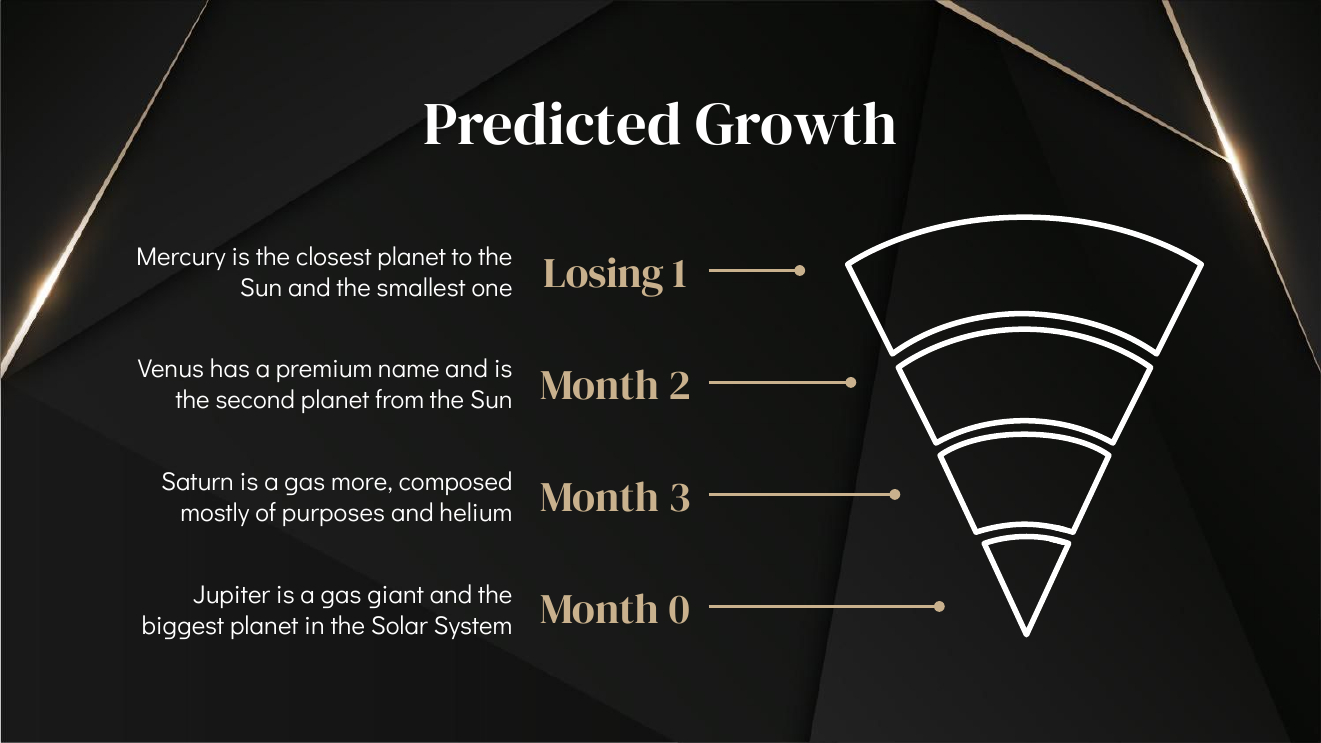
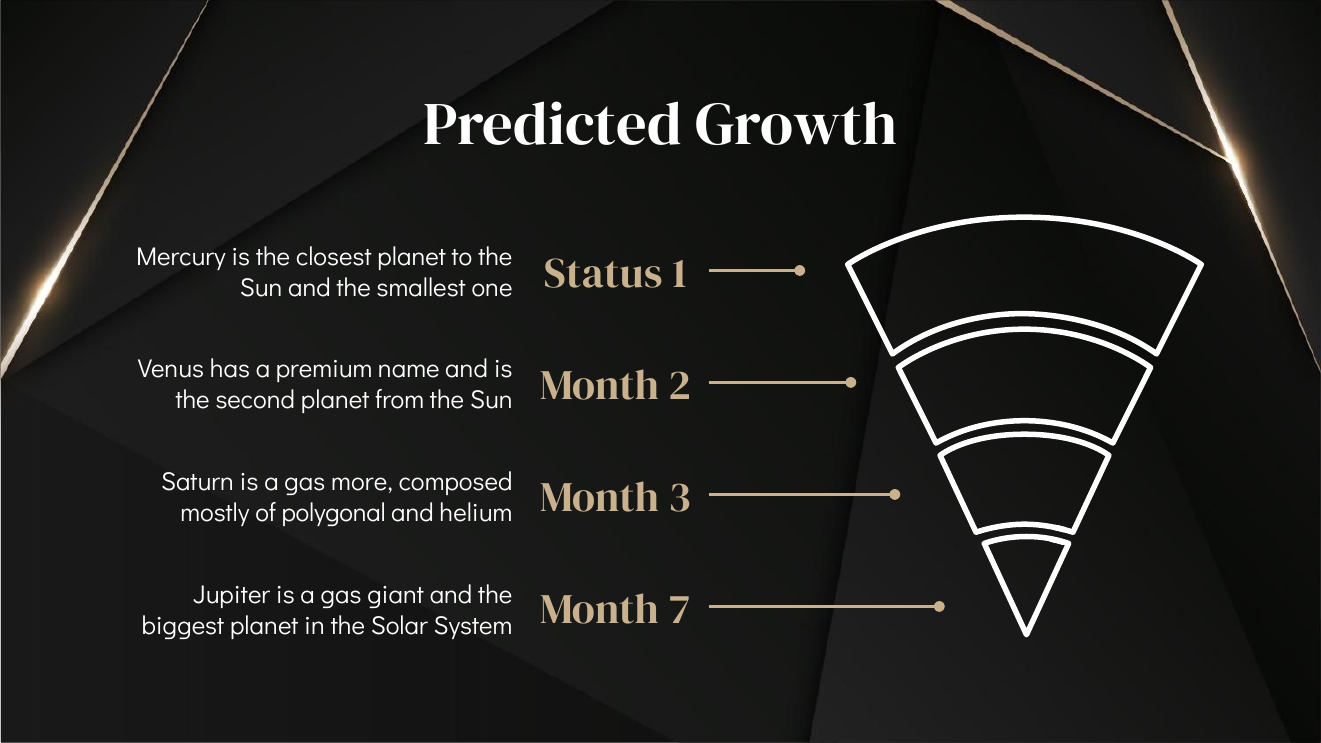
Losing: Losing -> Status (603, 273)
purposes: purposes -> polygonal (334, 513)
0: 0 -> 7 (679, 609)
